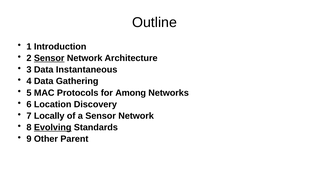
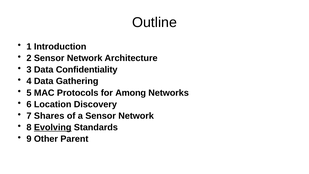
Sensor underline: present -> none (49, 58)
Instantaneous: Instantaneous -> Confidentiality (87, 70)
Locally: Locally -> Shares (49, 116)
